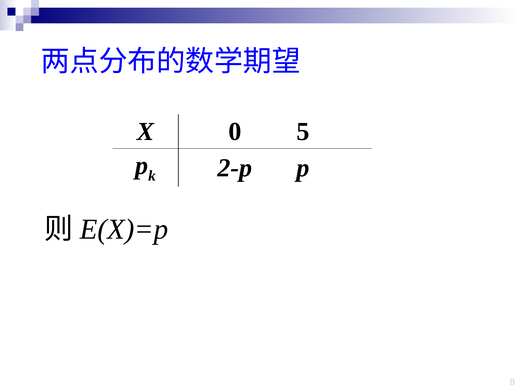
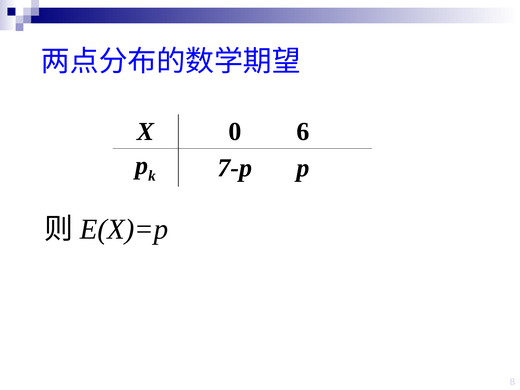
5: 5 -> 6 (303, 132)
2-p: 2-p -> 7-p (235, 168)
